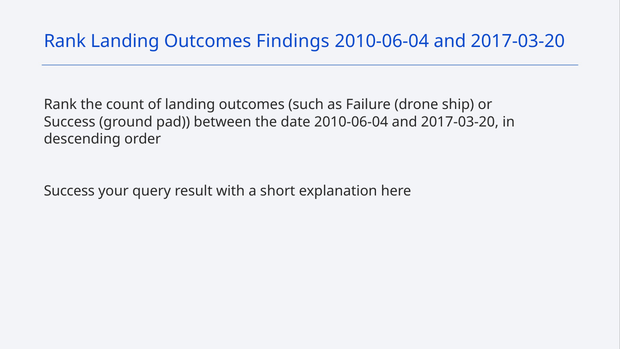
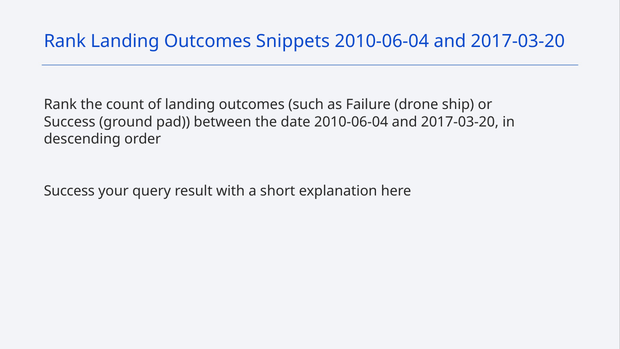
Findings: Findings -> Snippets (293, 41)
